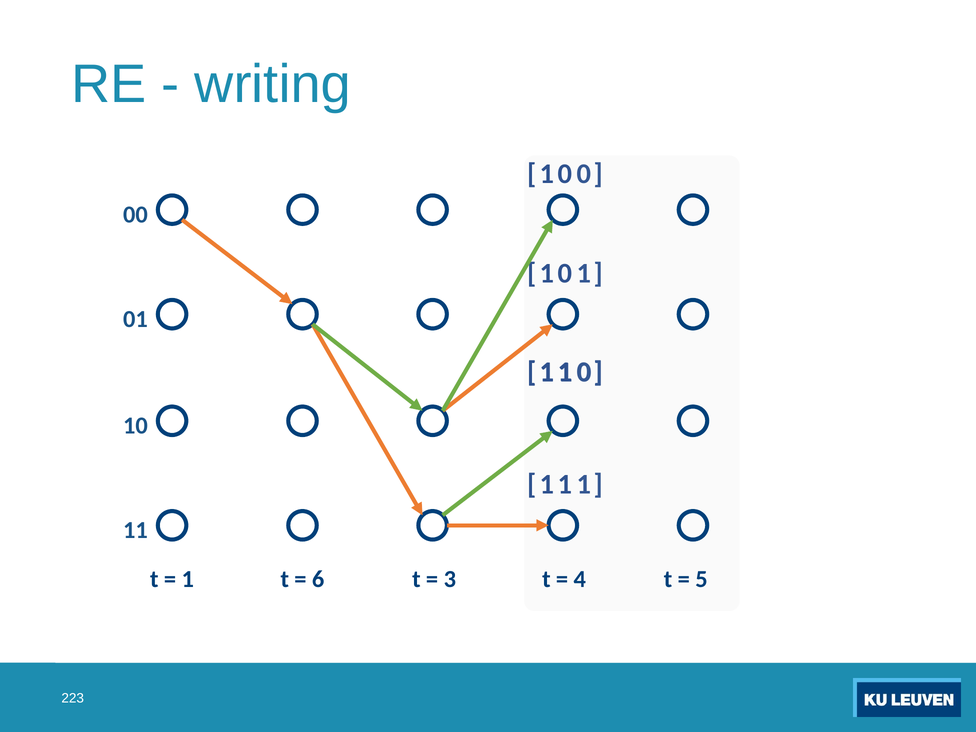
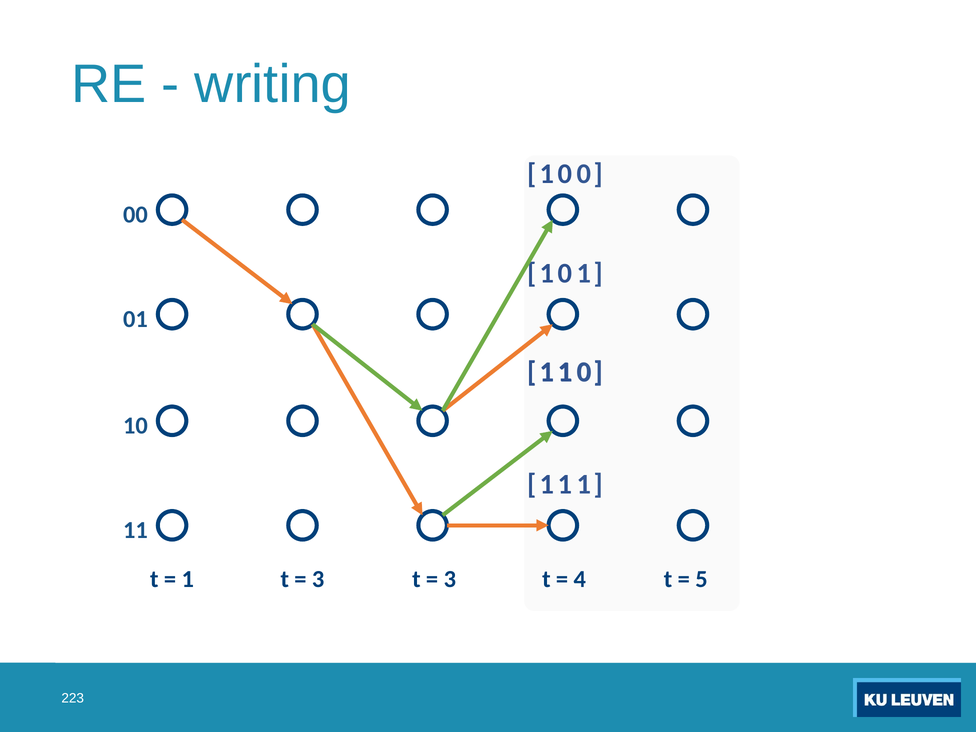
6: 6 -> 3 (318, 579)
